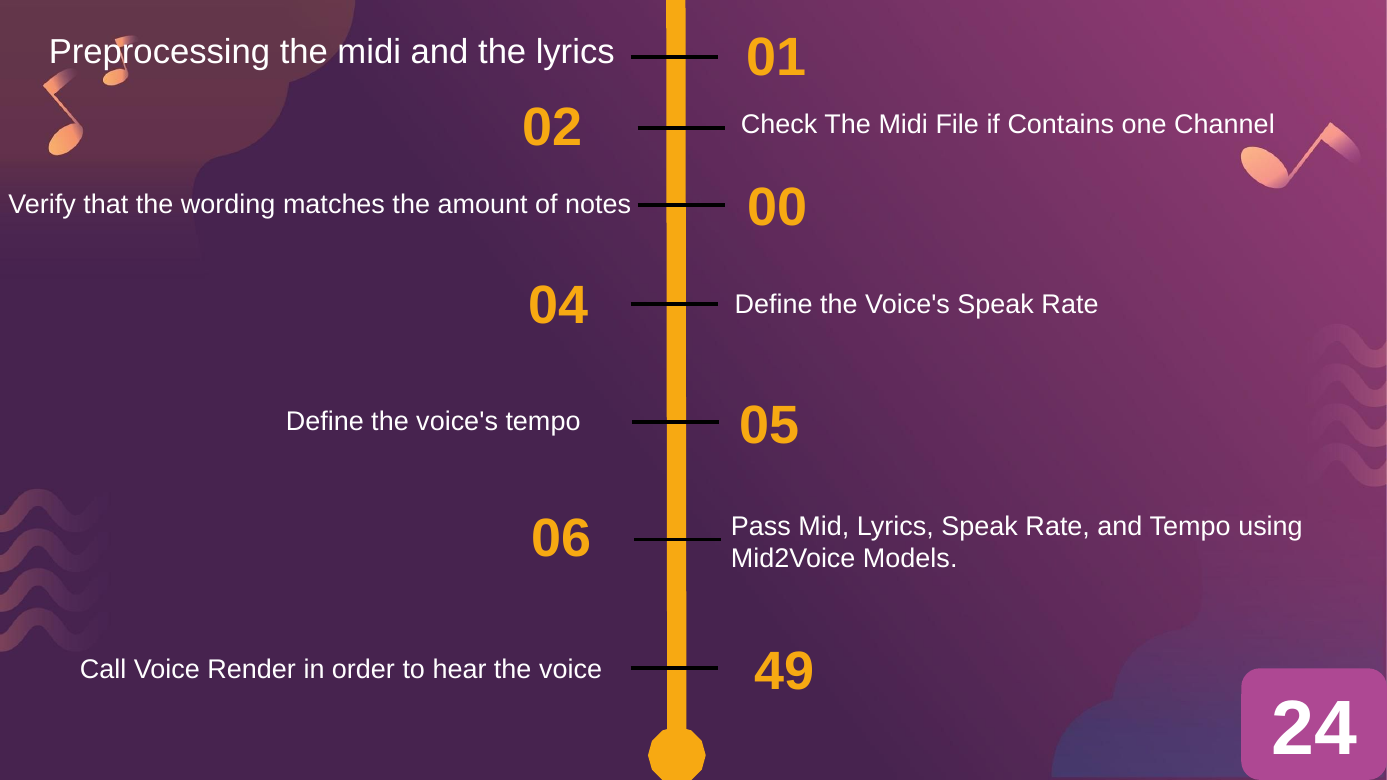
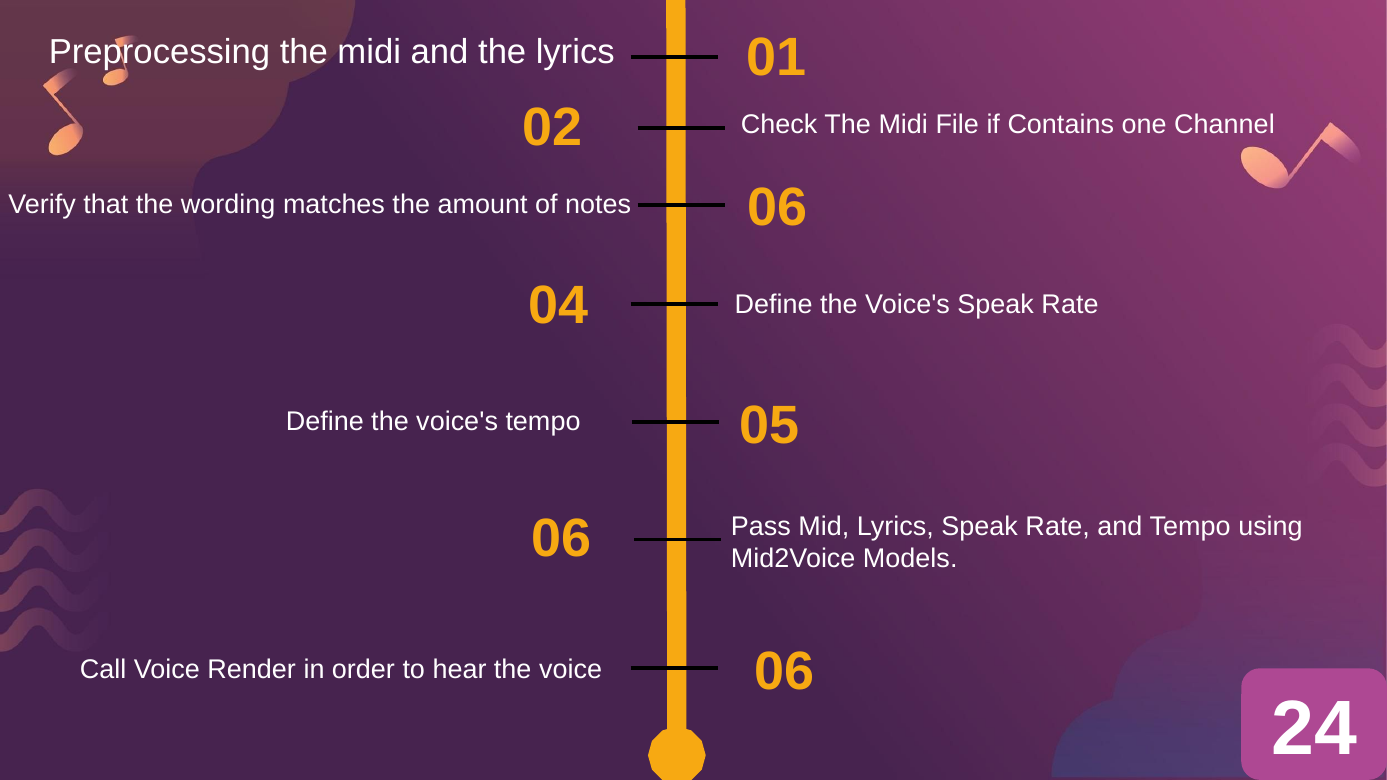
notes 00: 00 -> 06 (777, 208)
voice 49: 49 -> 06 (784, 672)
